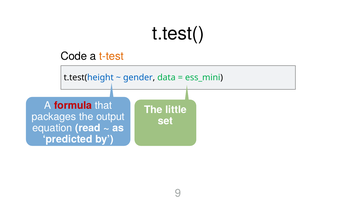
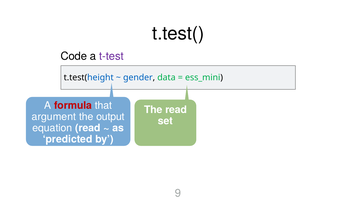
t-test colour: orange -> purple (111, 56)
The little: little -> read (176, 110)
packages: packages -> argument (54, 117)
